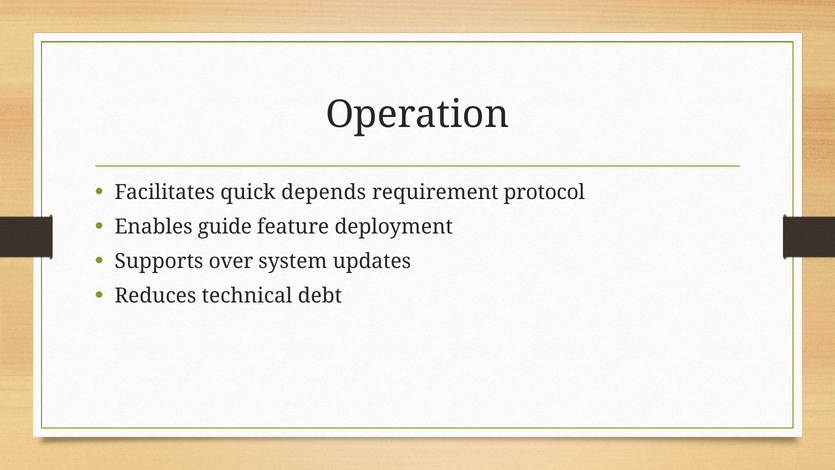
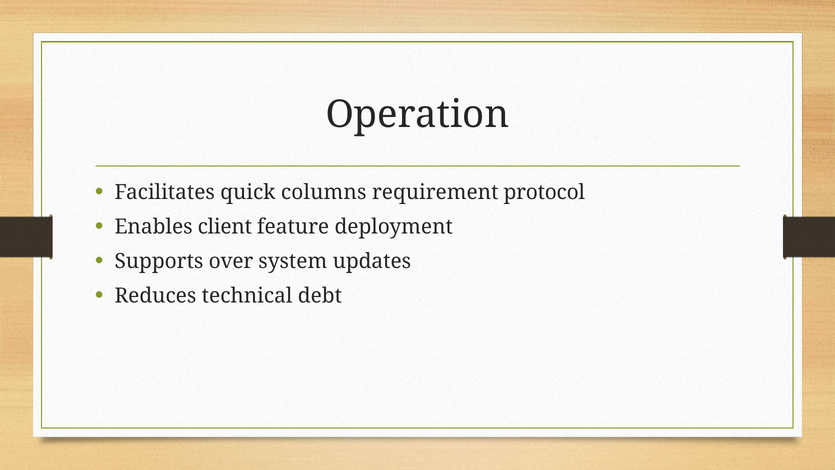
depends: depends -> columns (324, 192)
guide: guide -> client (225, 227)
